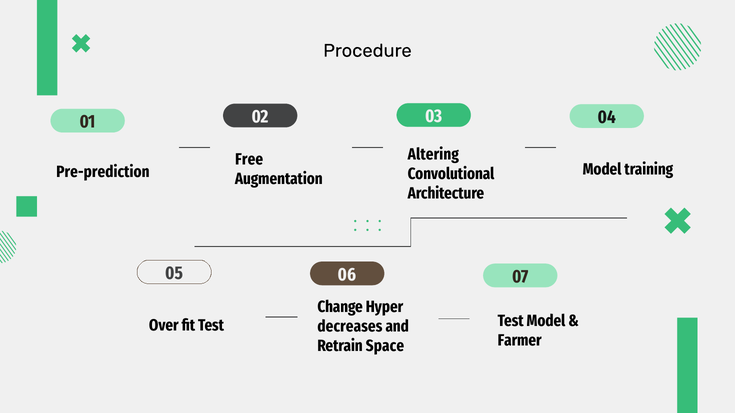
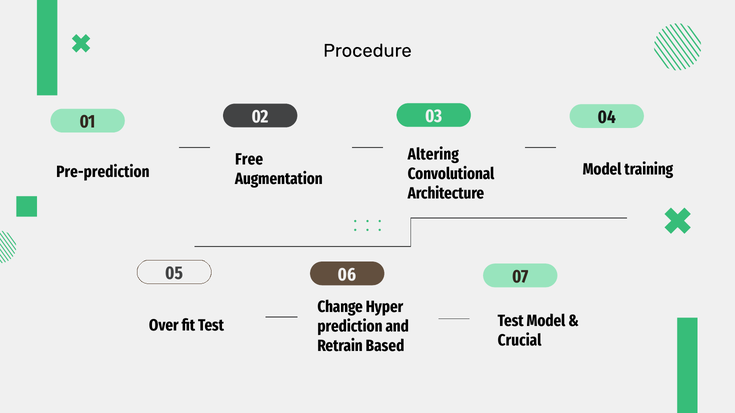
decreases: decreases -> prediction (350, 327)
Farmer: Farmer -> Crucial (520, 341)
Space: Space -> Based (385, 346)
